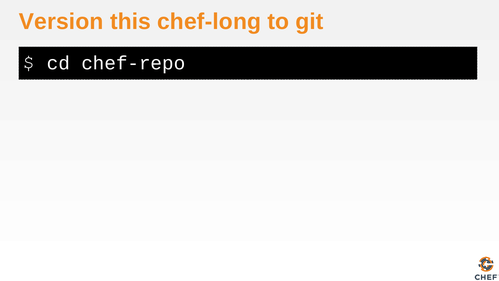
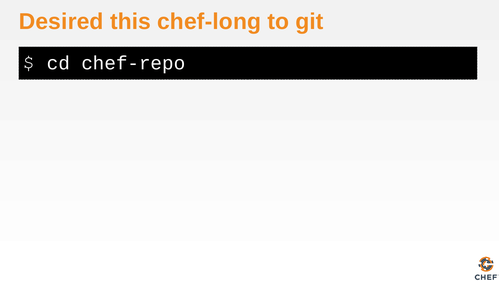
Version: Version -> Desired (61, 22)
